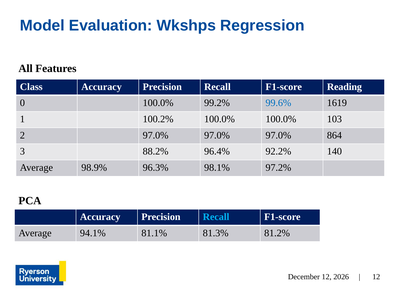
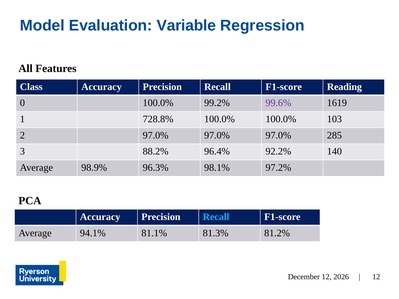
Wkshps: Wkshps -> Variable (186, 26)
99.6% colour: blue -> purple (278, 103)
100.2%: 100.2% -> 728.8% (158, 119)
864: 864 -> 285 (334, 135)
